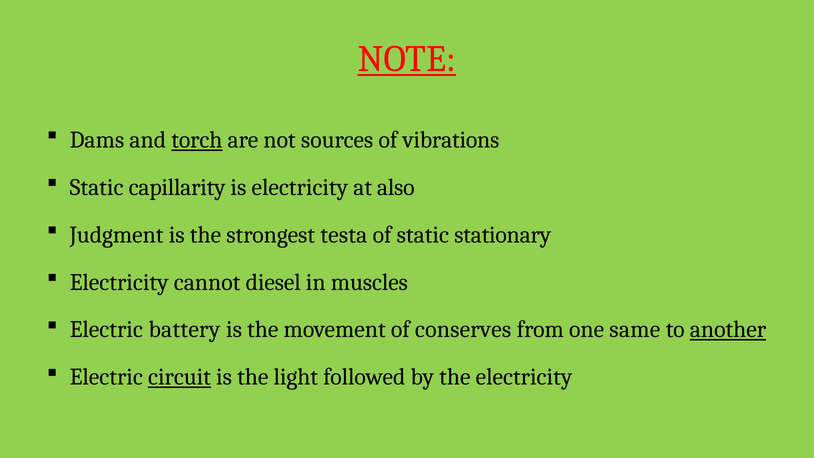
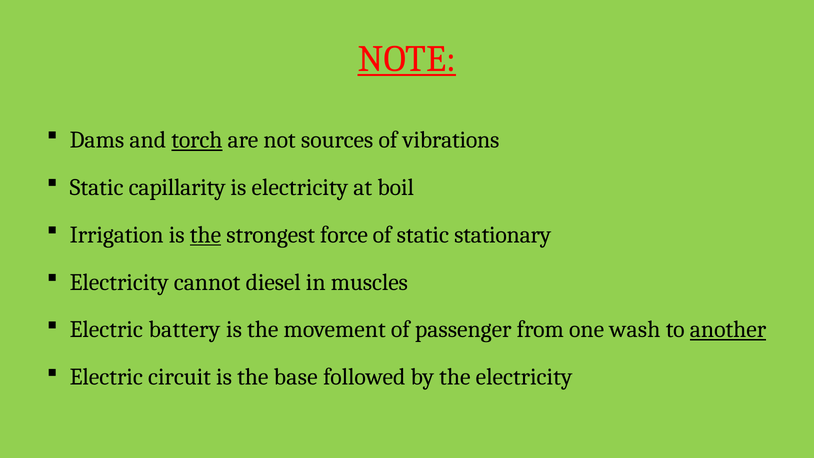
also: also -> boil (396, 187)
Judgment: Judgment -> Irrigation (117, 235)
the underline: none -> present (206, 235)
testa: testa -> force (344, 235)
conserves: conserves -> passenger (463, 330)
same: same -> wash (635, 330)
circuit underline: present -> none (180, 377)
light: light -> base (296, 377)
